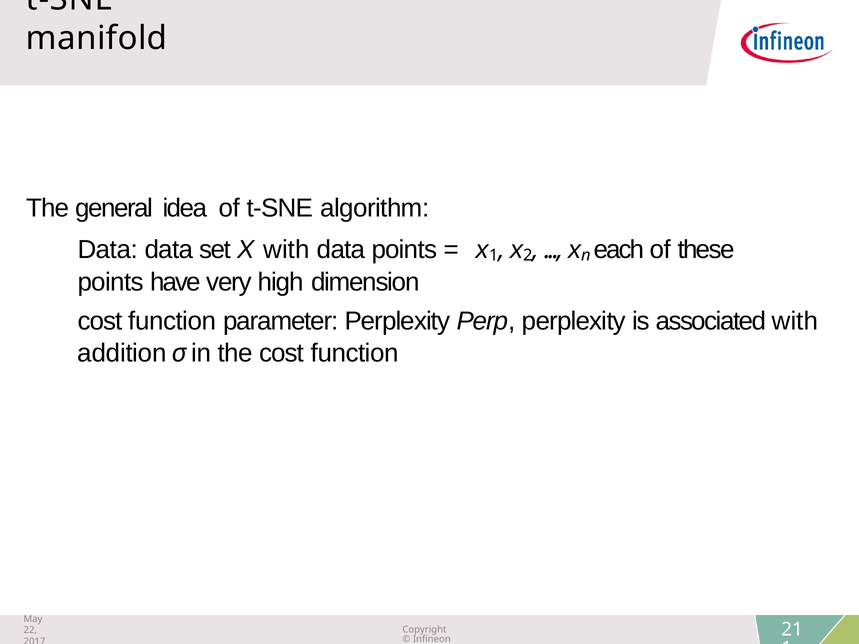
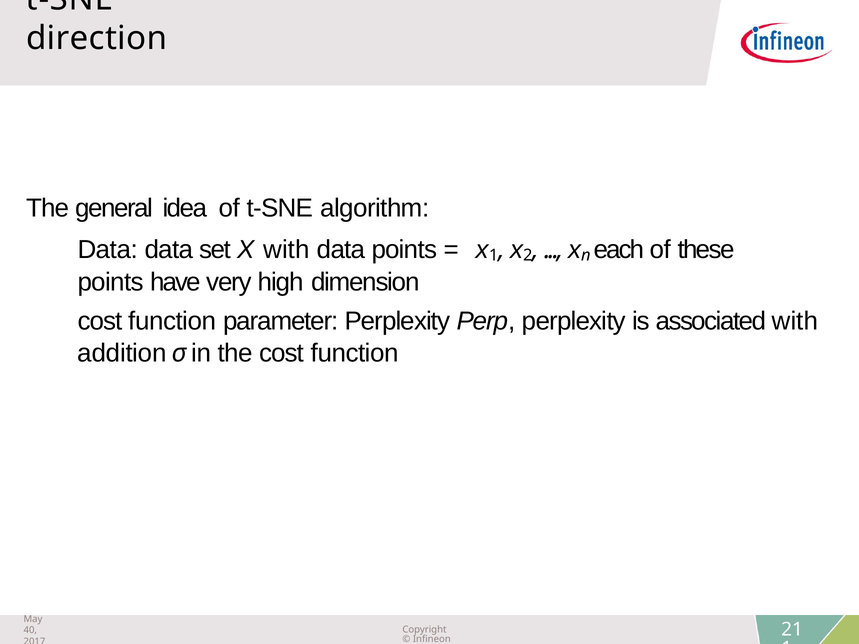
manifold: manifold -> direction (97, 38)
22: 22 -> 40 (30, 631)
